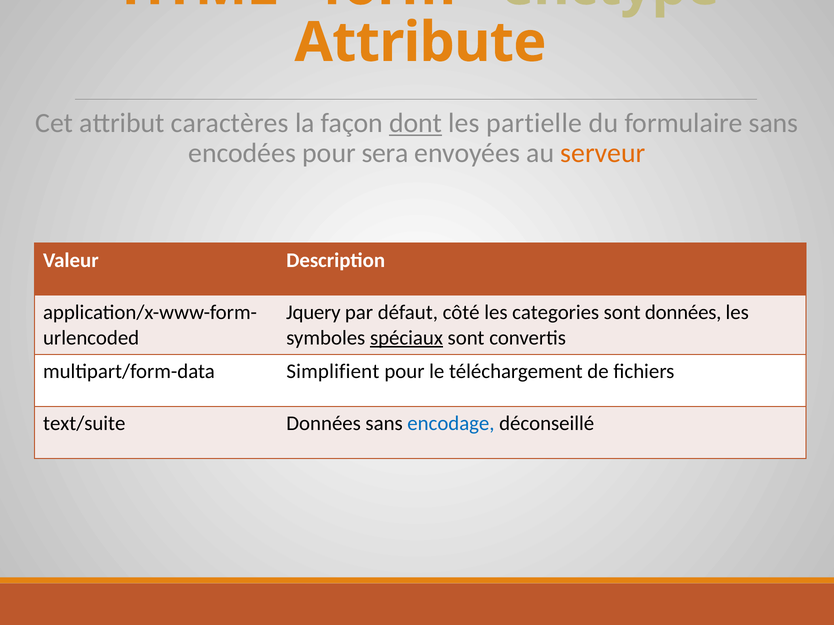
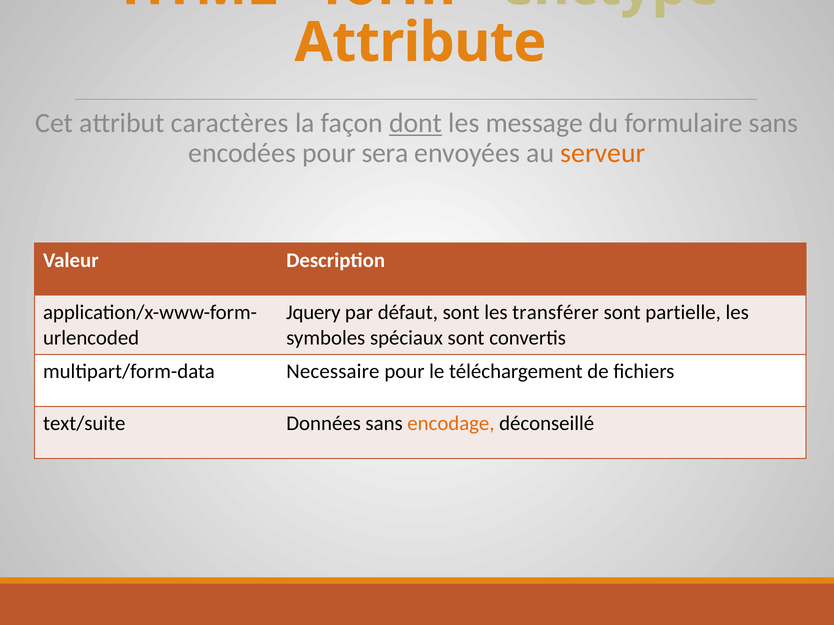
partielle: partielle -> message (534, 123)
défaut côté: côté -> sont (461, 313)
categories: categories -> transférer (555, 313)
sont données: données -> partielle (683, 313)
spéciaux underline: present -> none (406, 338)
Simplifient: Simplifient -> Necessaire (333, 372)
encodage colour: blue -> orange (451, 424)
